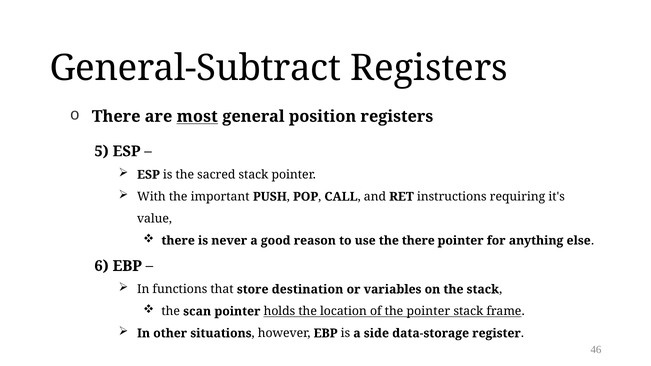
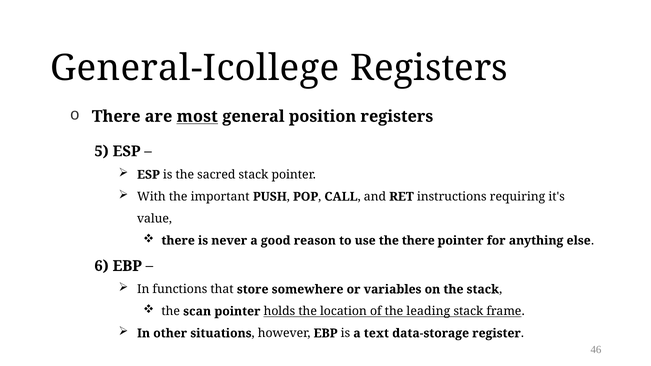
General-Subtract: General-Subtract -> General-Icollege (195, 68)
destination: destination -> somewhere (308, 289)
the pointer: pointer -> leading (428, 311)
side: side -> text (376, 333)
